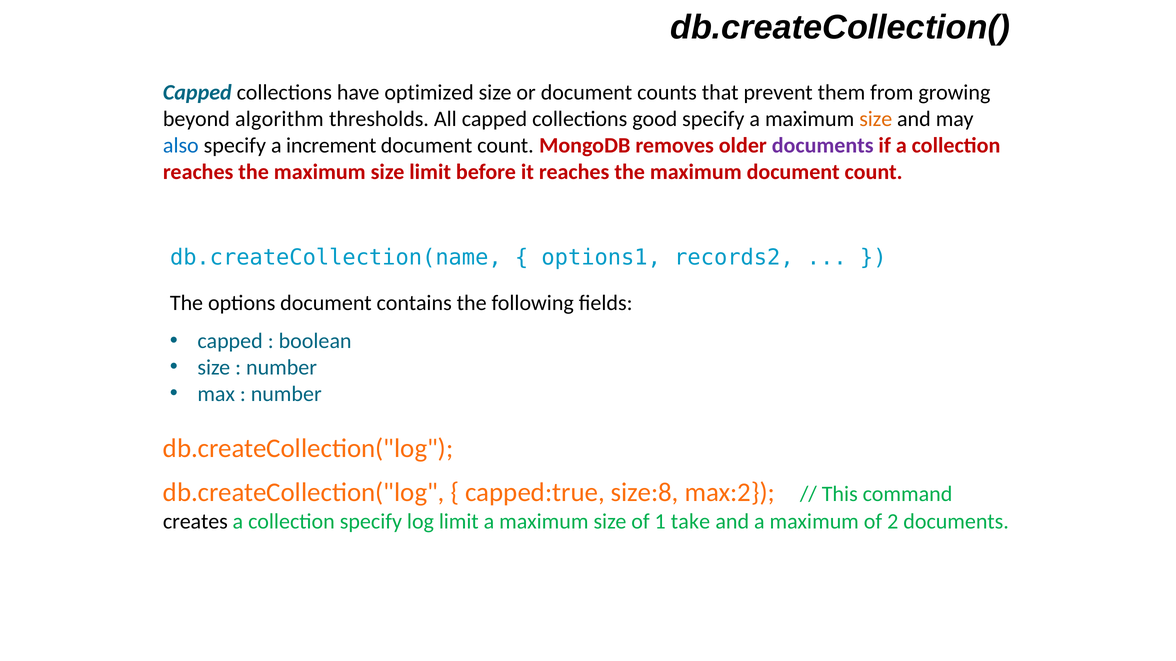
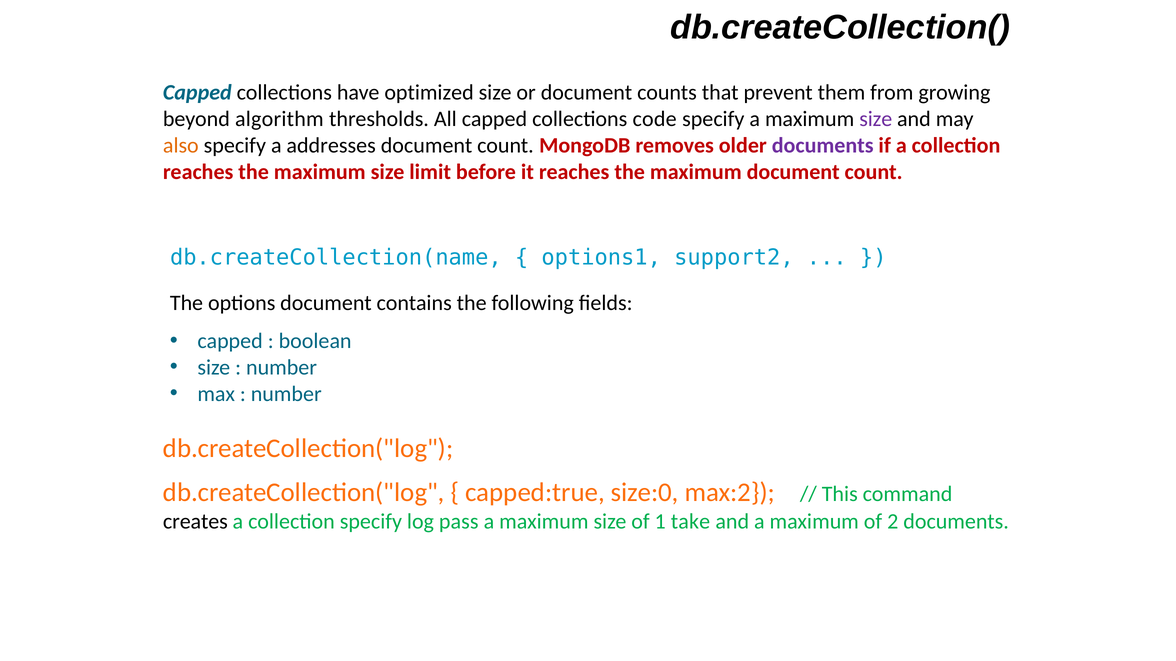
good: good -> code (655, 119)
size colour: orange -> purple (876, 119)
also colour: blue -> orange (181, 146)
increment: increment -> addresses (331, 146)
records2: records2 -> support2 (734, 258)
size:8: size:8 -> size:0 (645, 493)
log limit: limit -> pass (459, 522)
